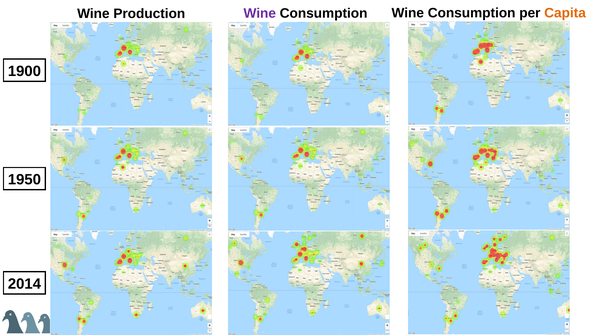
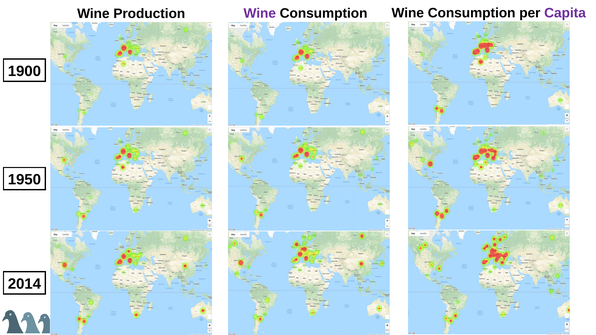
Capita colour: orange -> purple (565, 13)
